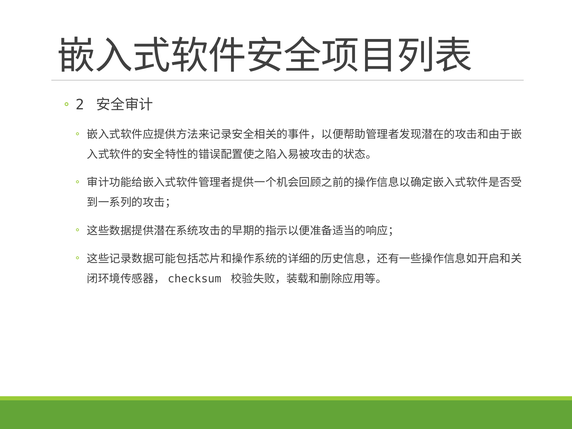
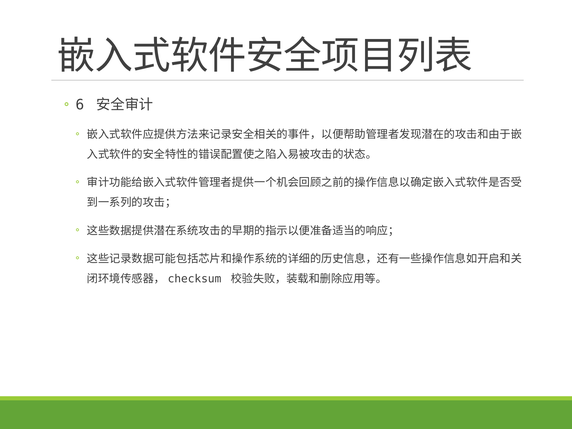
2: 2 -> 6 (80, 105)
